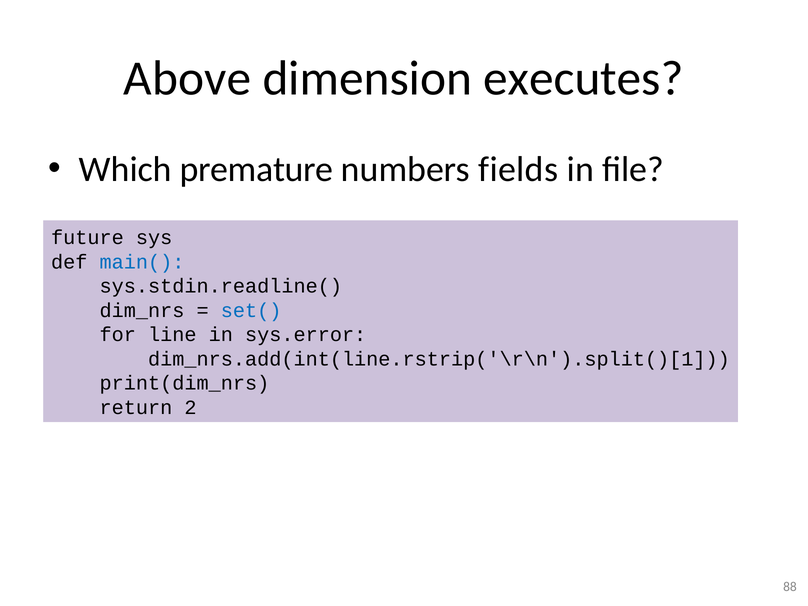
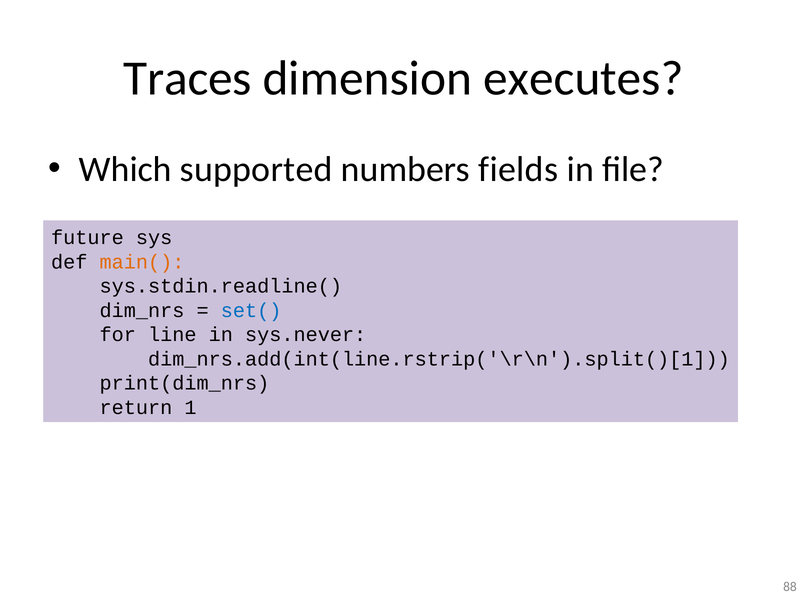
Above: Above -> Traces (188, 78)
premature: premature -> supported (256, 170)
main( colour: blue -> orange (142, 262)
sys.error: sys.error -> sys.never (306, 335)
2: 2 -> 1 (191, 407)
